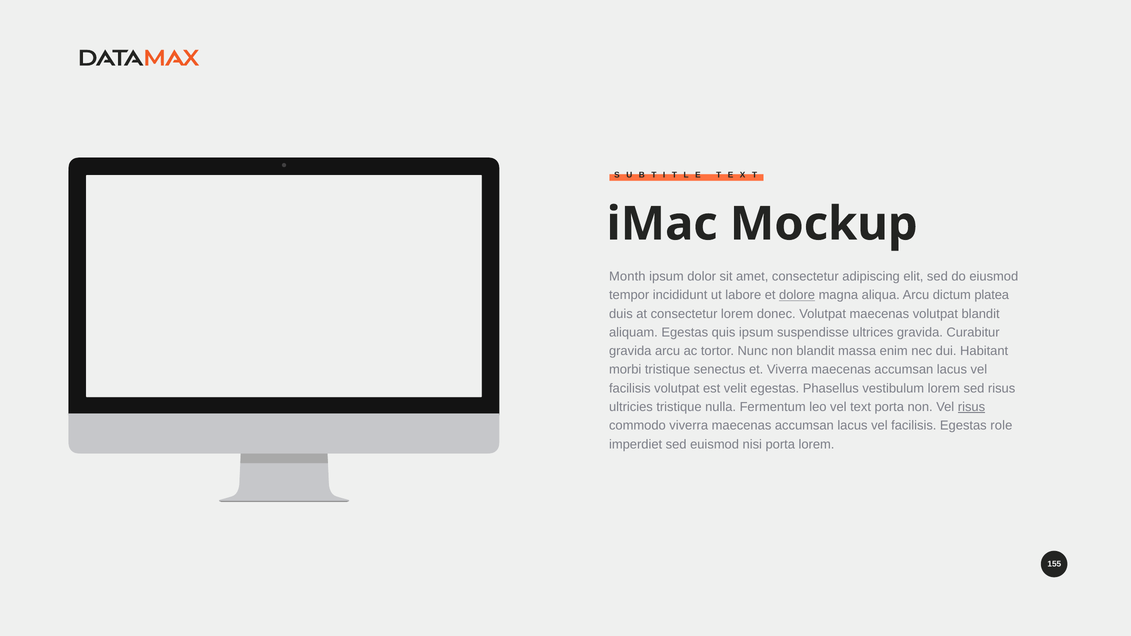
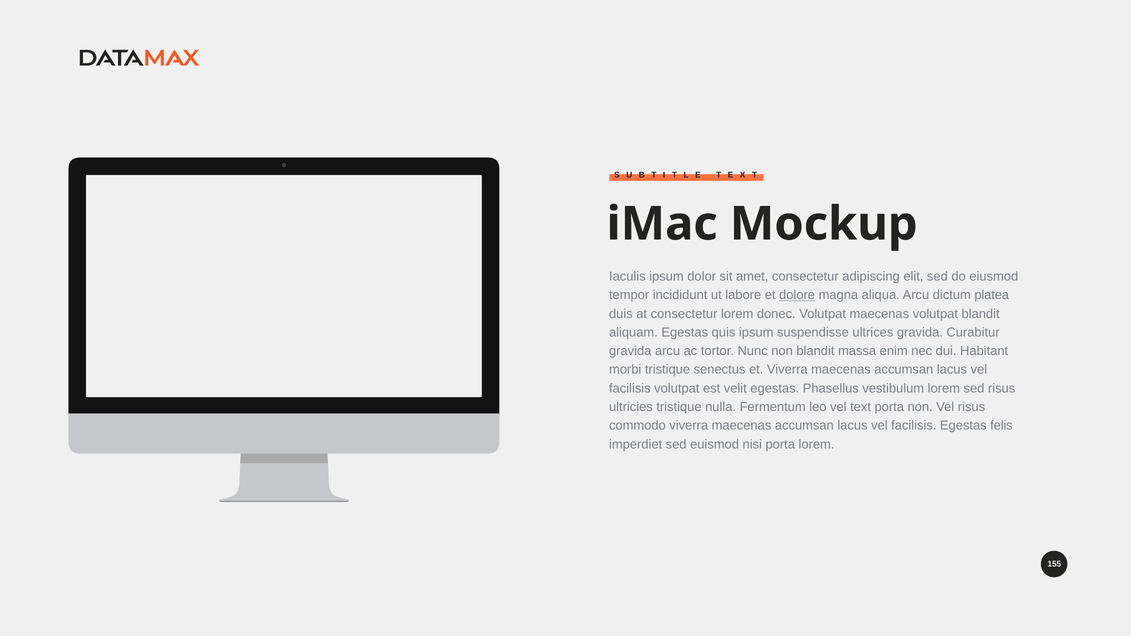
Month: Month -> Iaculis (627, 277)
risus underline: present -> none (971, 407)
role: role -> felis (1001, 426)
